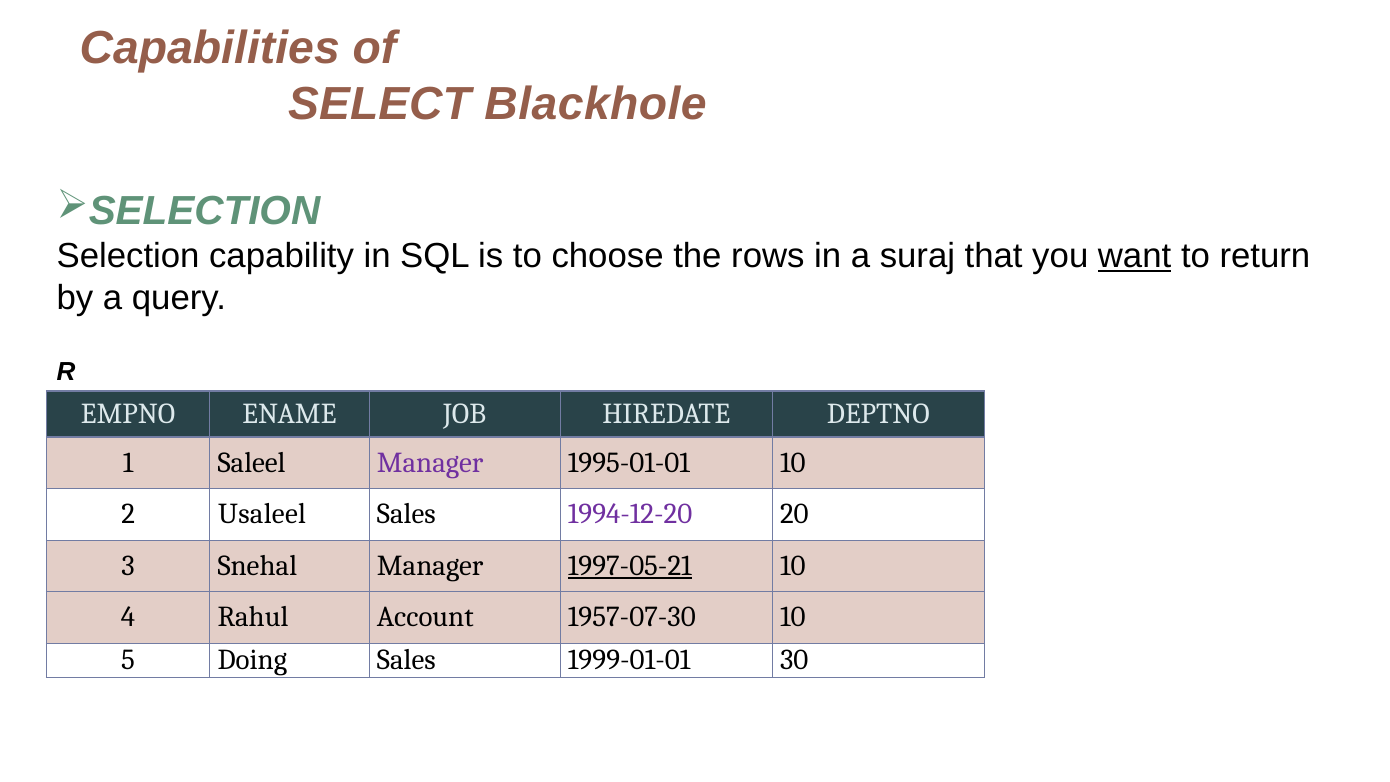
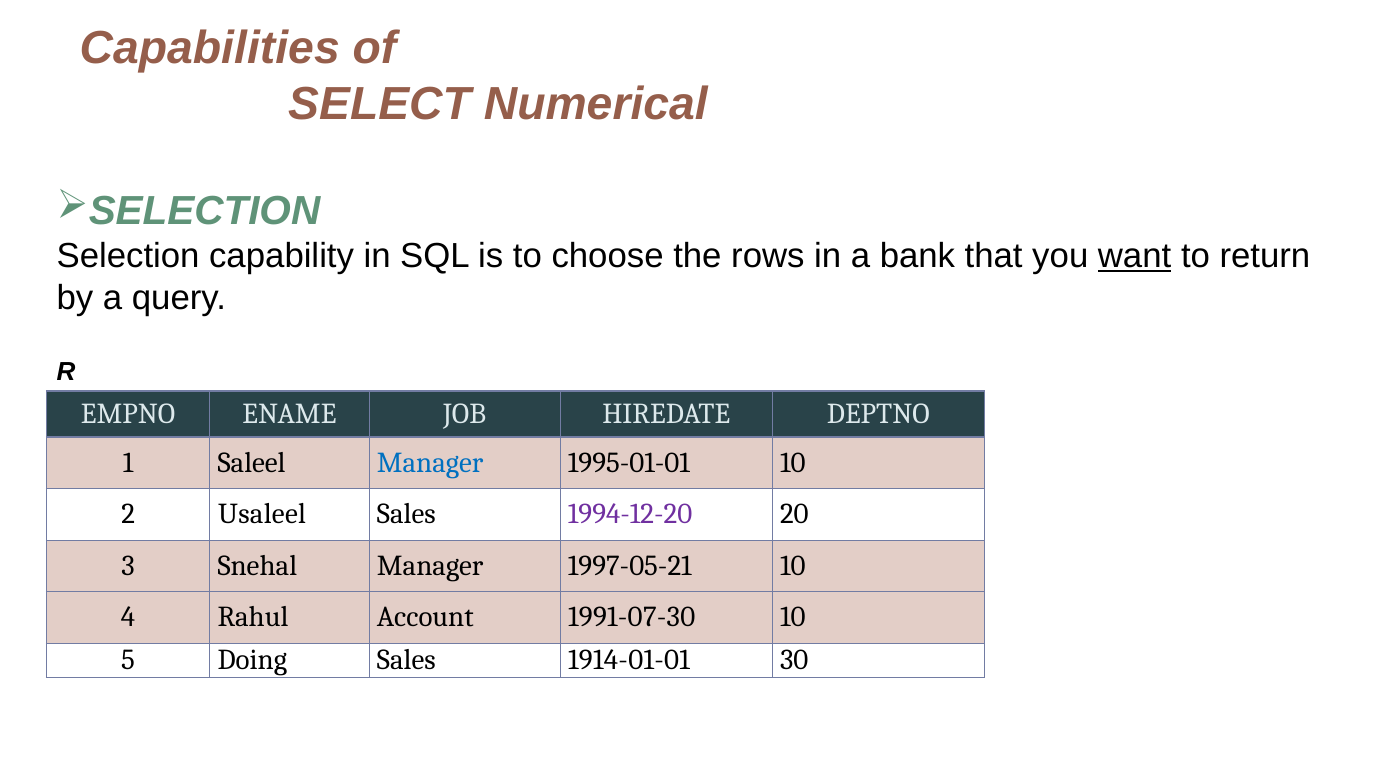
Blackhole: Blackhole -> Numerical (596, 104)
suraj: suraj -> bank (917, 256)
Manager colour: purple -> blue (430, 462)
1997-05-21 underline: present -> none (630, 566)
1957-07-30: 1957-07-30 -> 1991-07-30 (632, 617)
1999-01-01: 1999-01-01 -> 1914-01-01 (629, 660)
